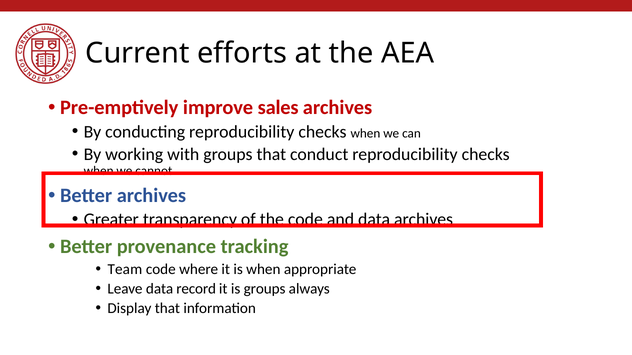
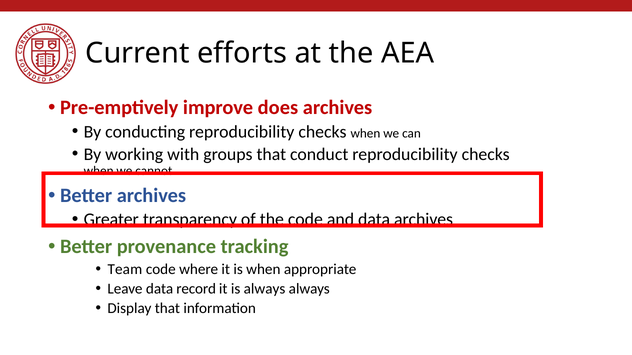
sales: sales -> does (278, 108)
is groups: groups -> always (265, 289)
